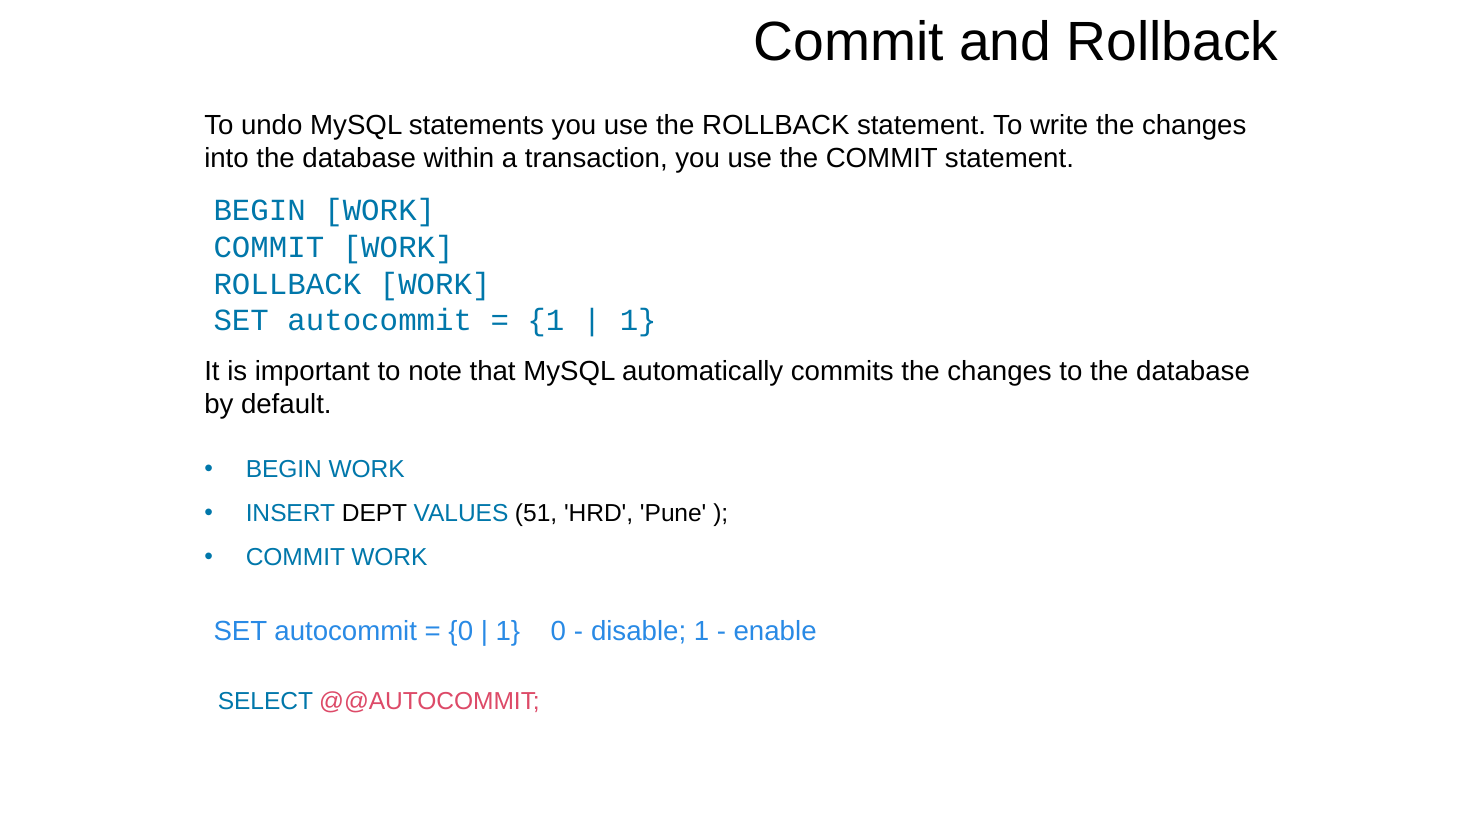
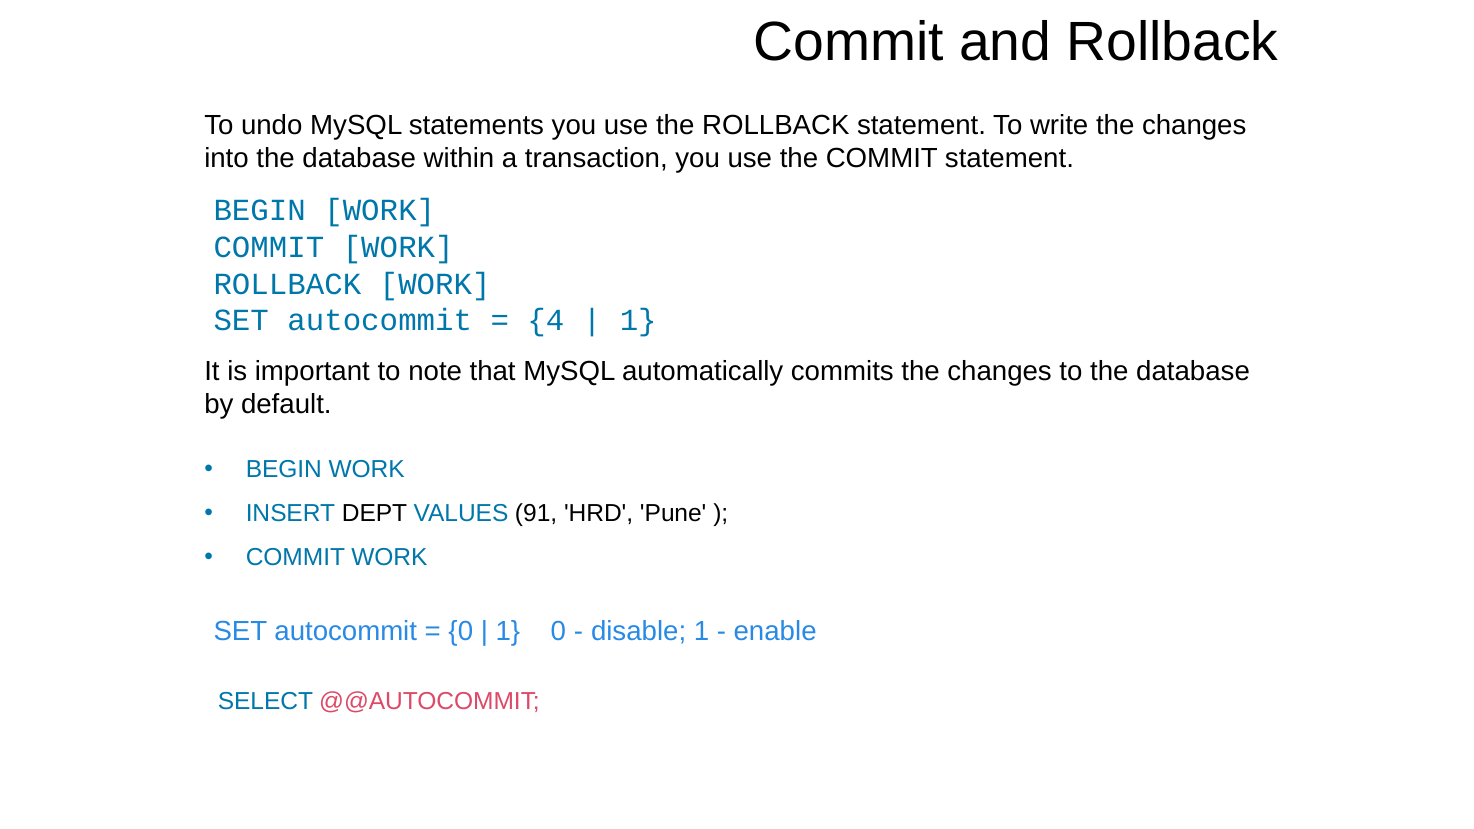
1: 1 -> 4 (546, 321)
51: 51 -> 91 (536, 514)
